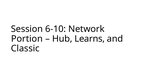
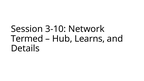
6-10: 6-10 -> 3-10 (56, 29)
Portion: Portion -> Termed (27, 39)
Classic: Classic -> Details (25, 48)
